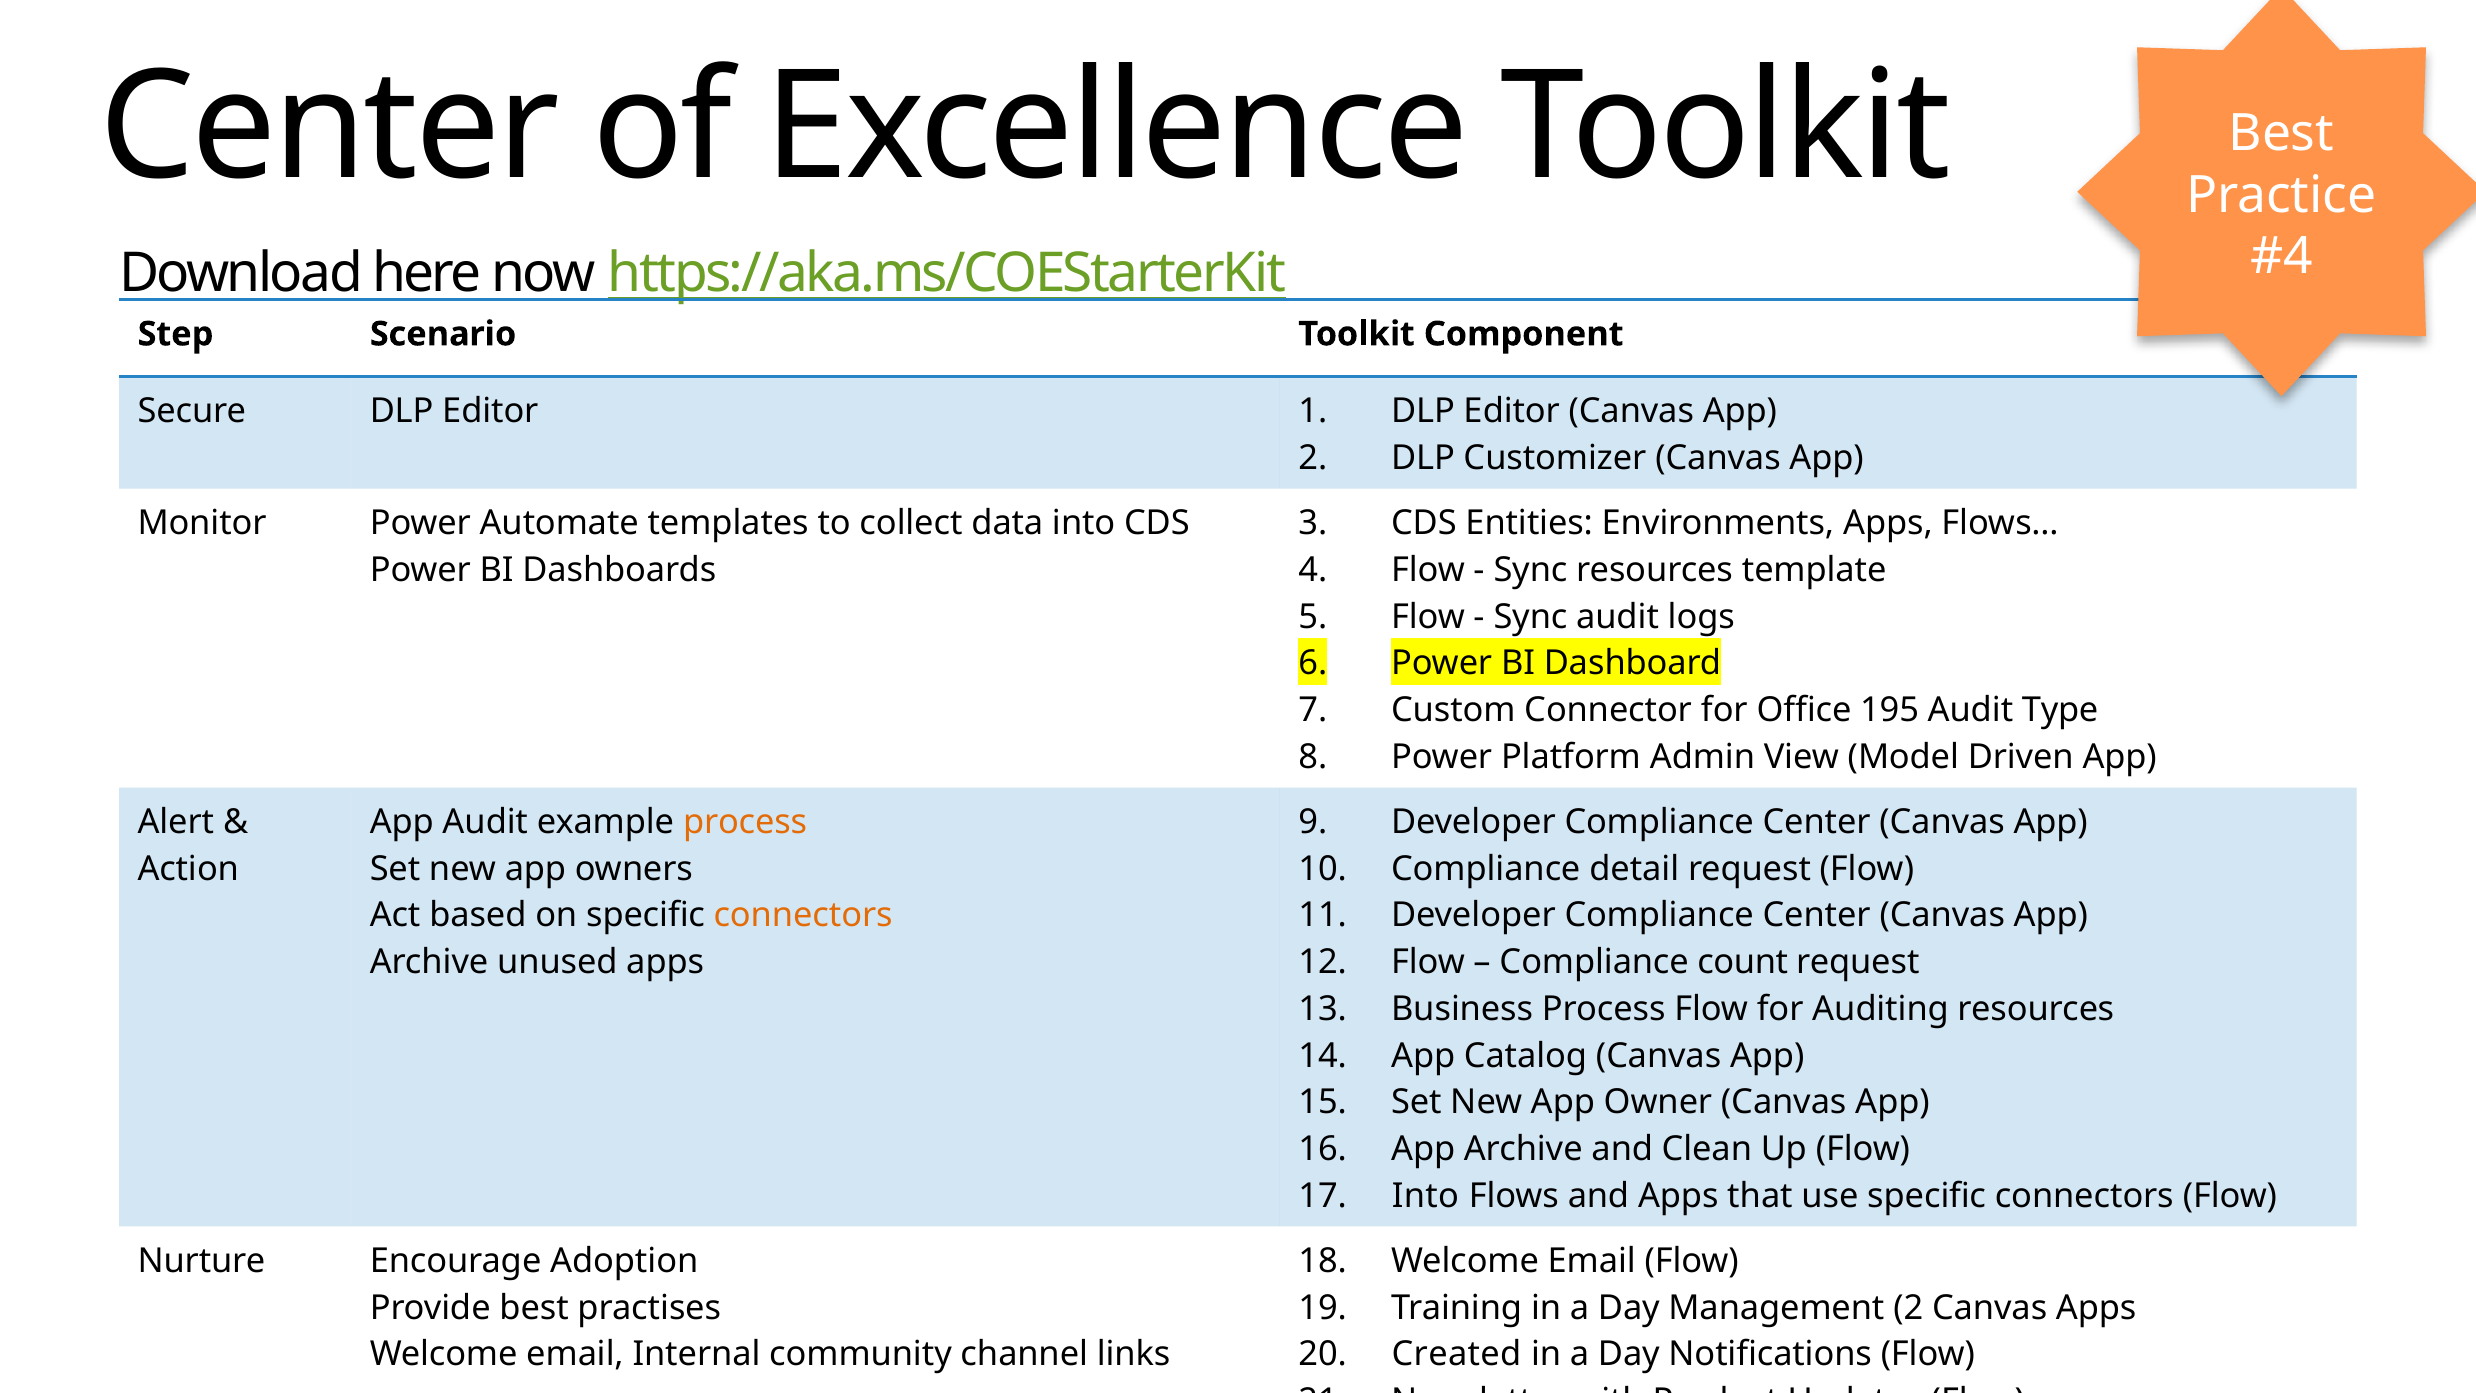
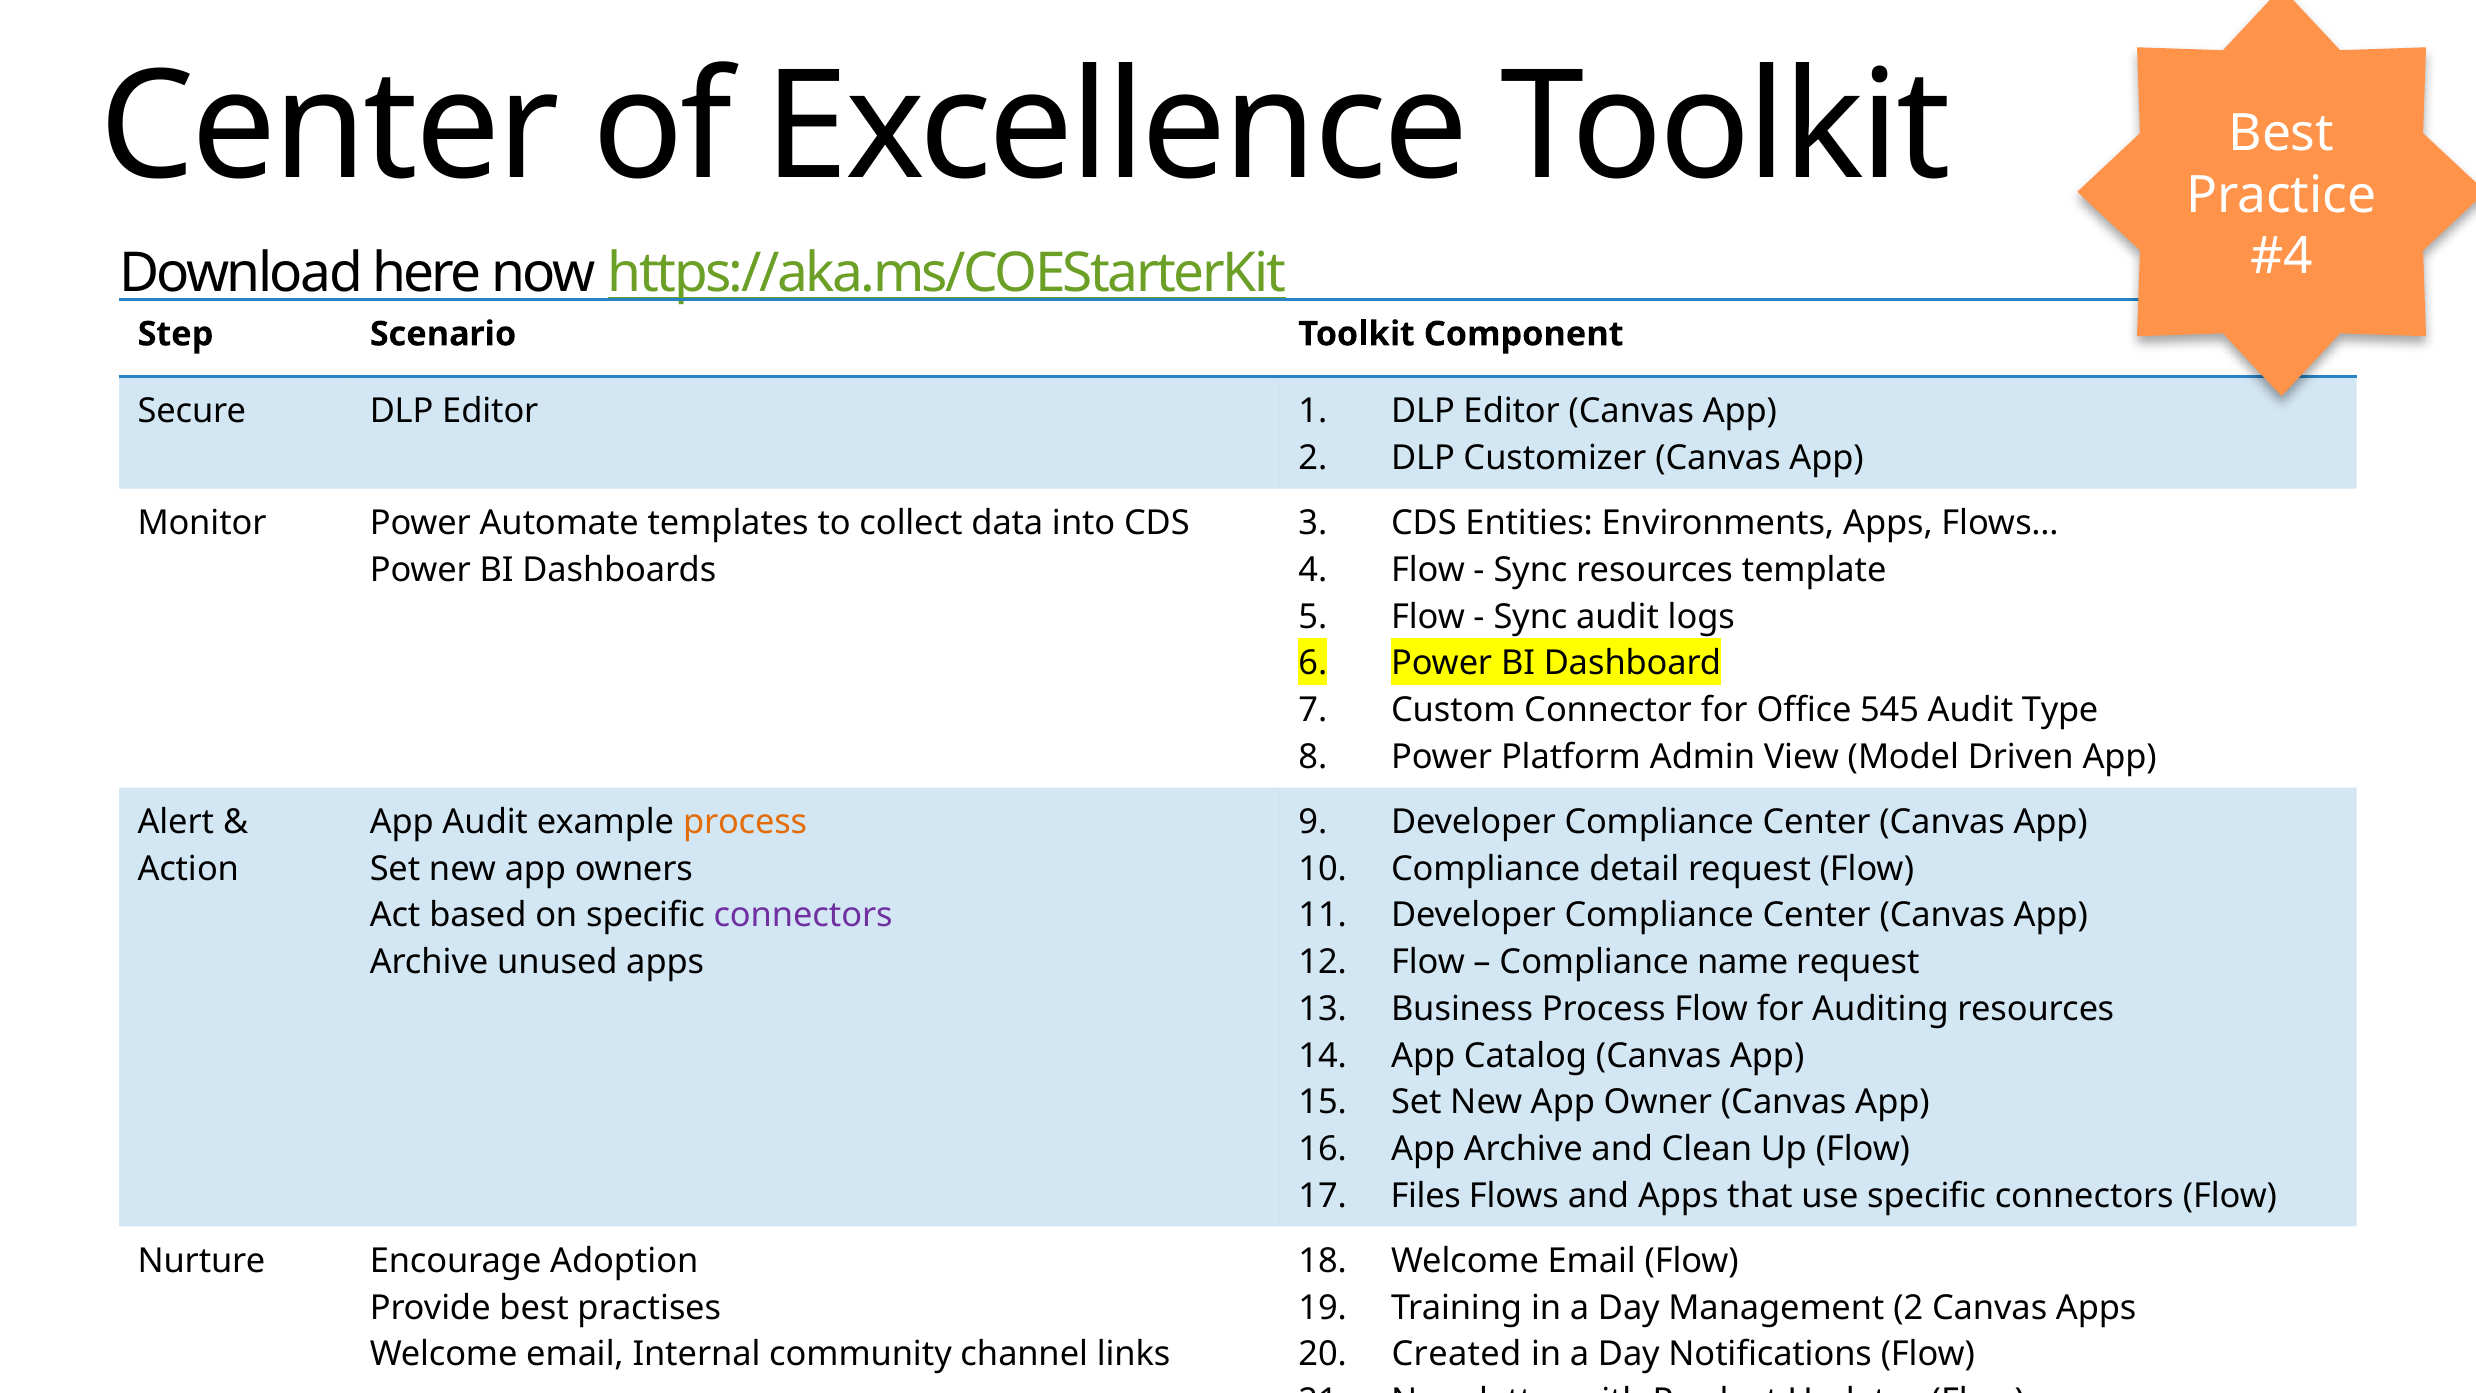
195: 195 -> 545 (1890, 710)
connectors colour: orange -> purple (803, 915)
count: count -> name (1743, 962)
Into: Into -> Files (1426, 1196)
